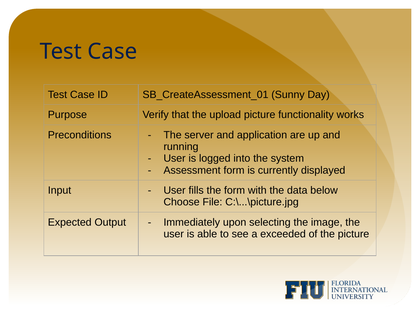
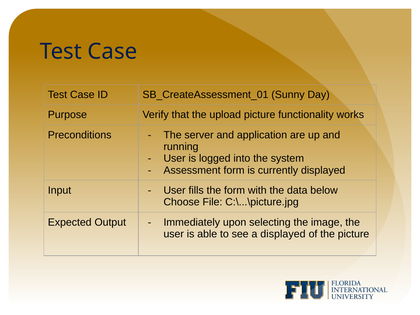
a exceeded: exceeded -> displayed (283, 234)
